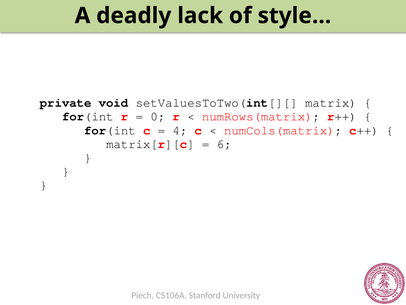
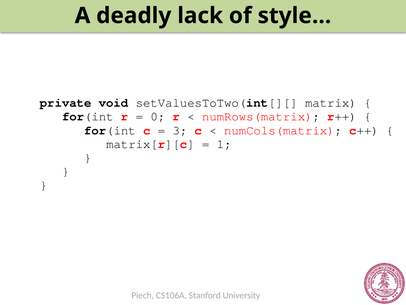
4: 4 -> 3 (180, 130)
6: 6 -> 1 (224, 144)
